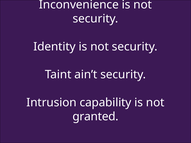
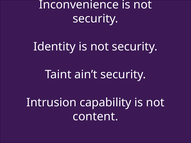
granted: granted -> content (95, 117)
